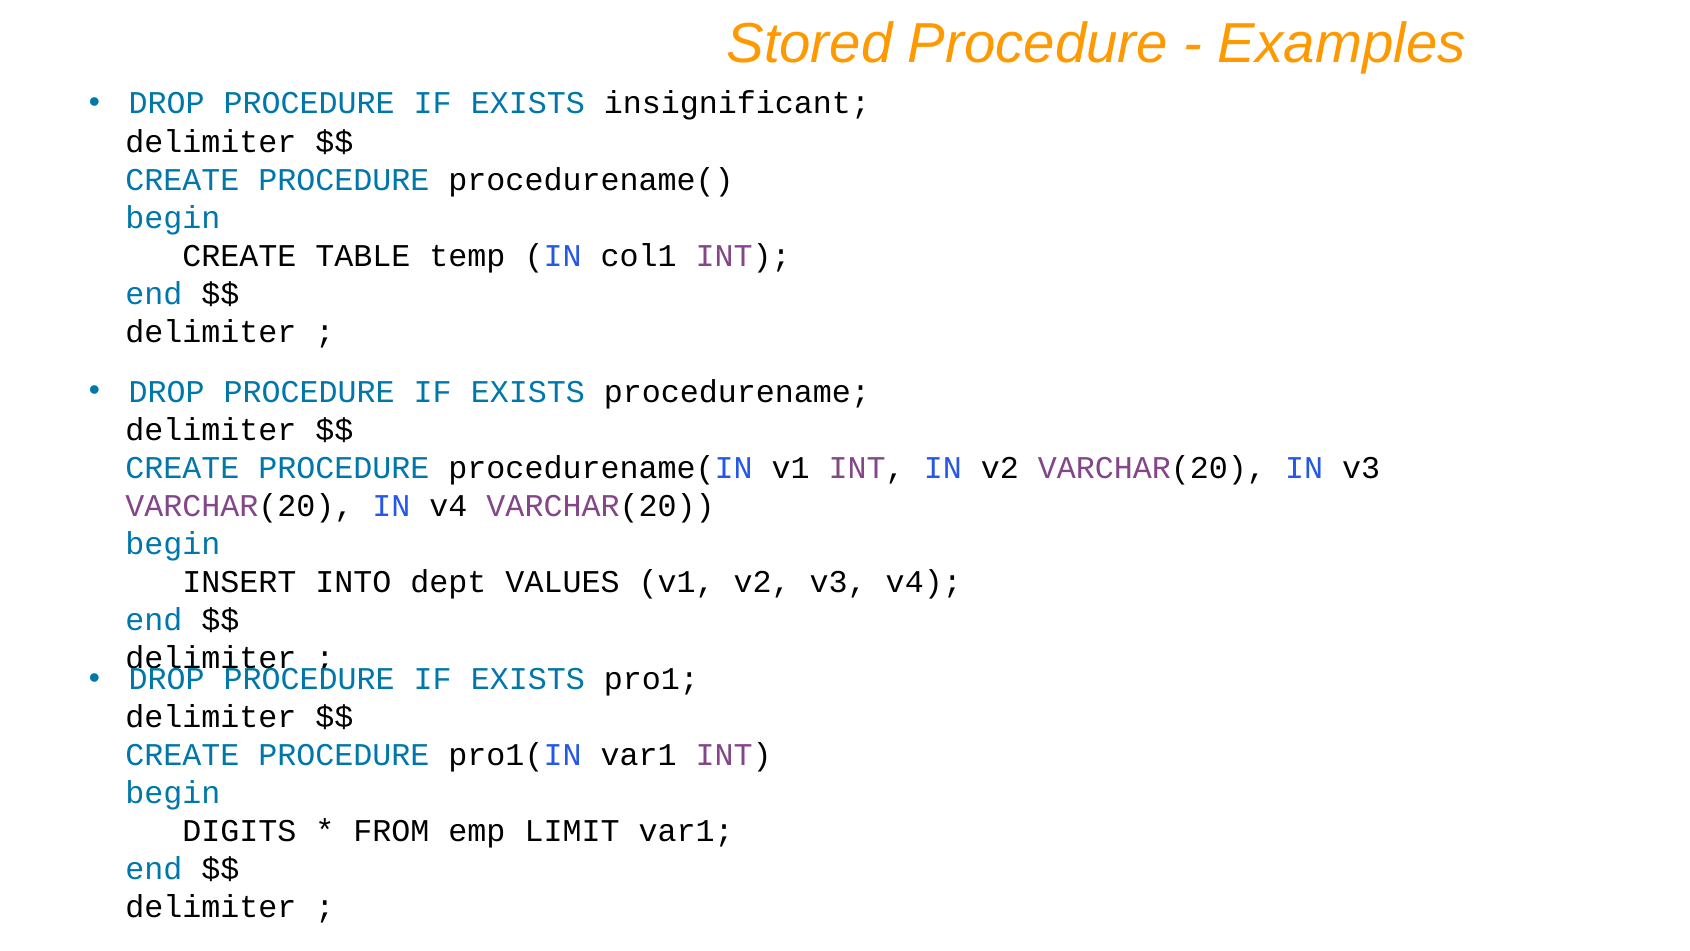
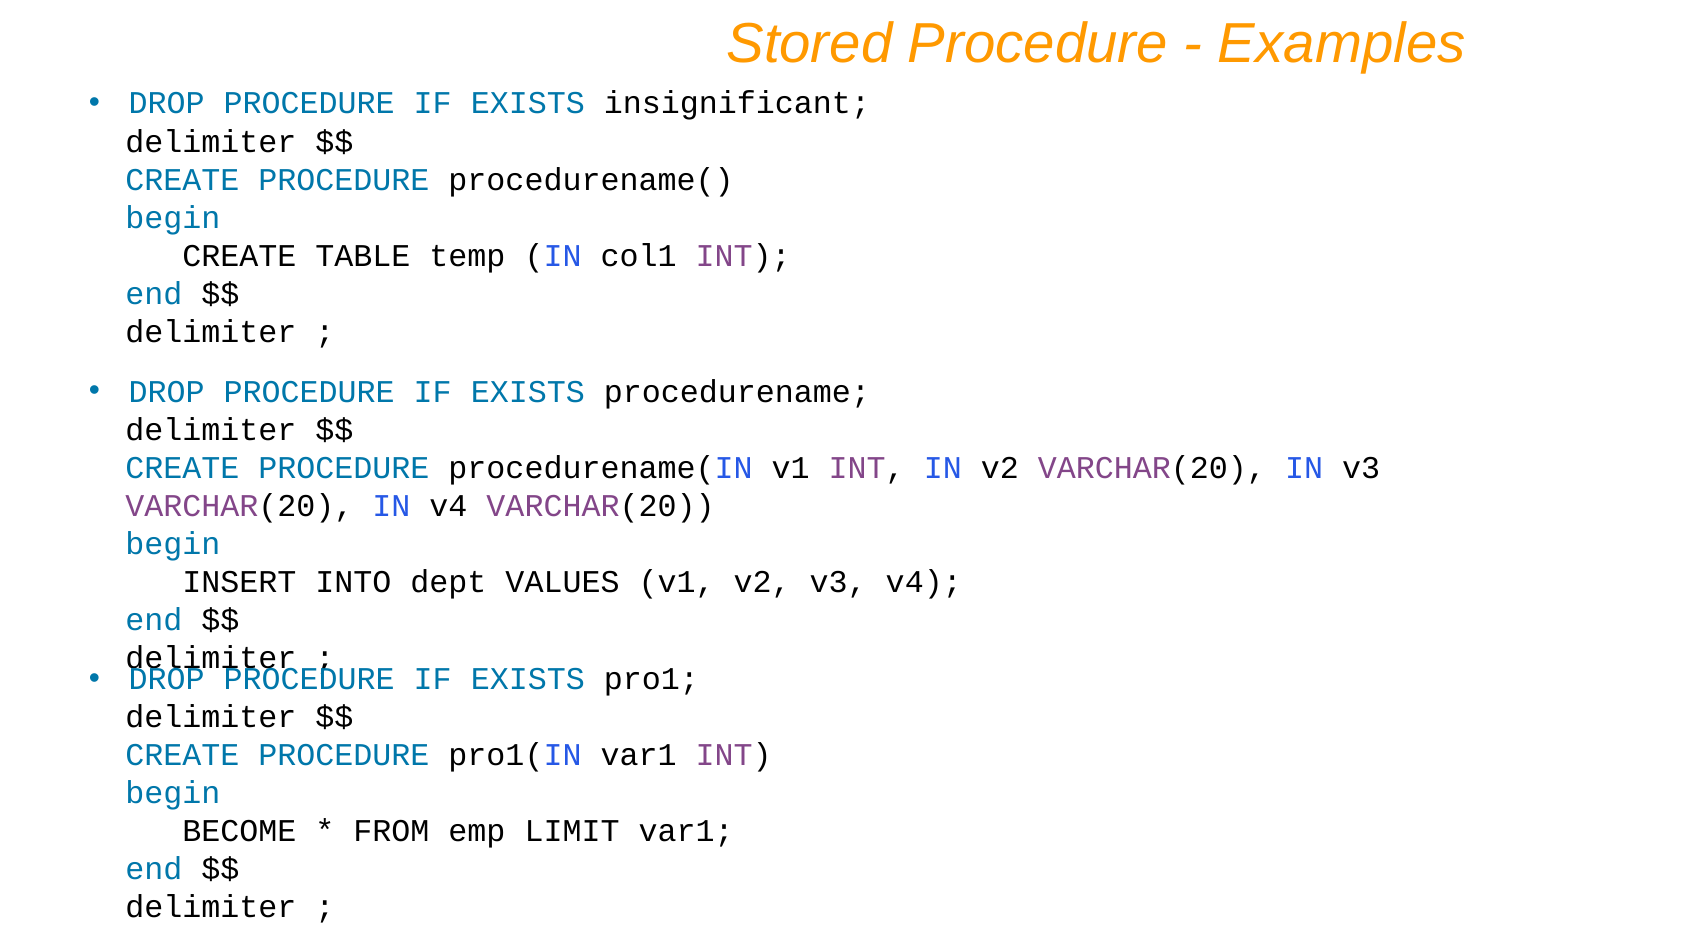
DIGITS: DIGITS -> BECOME (239, 831)
